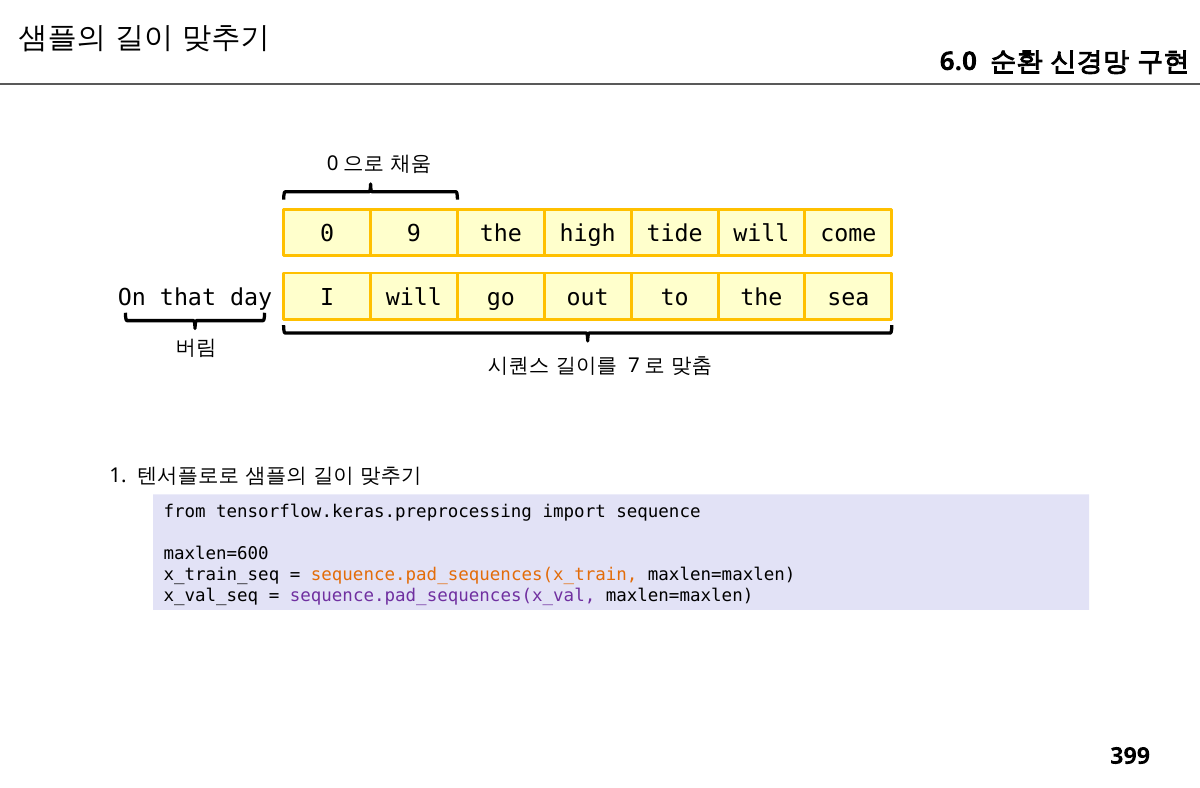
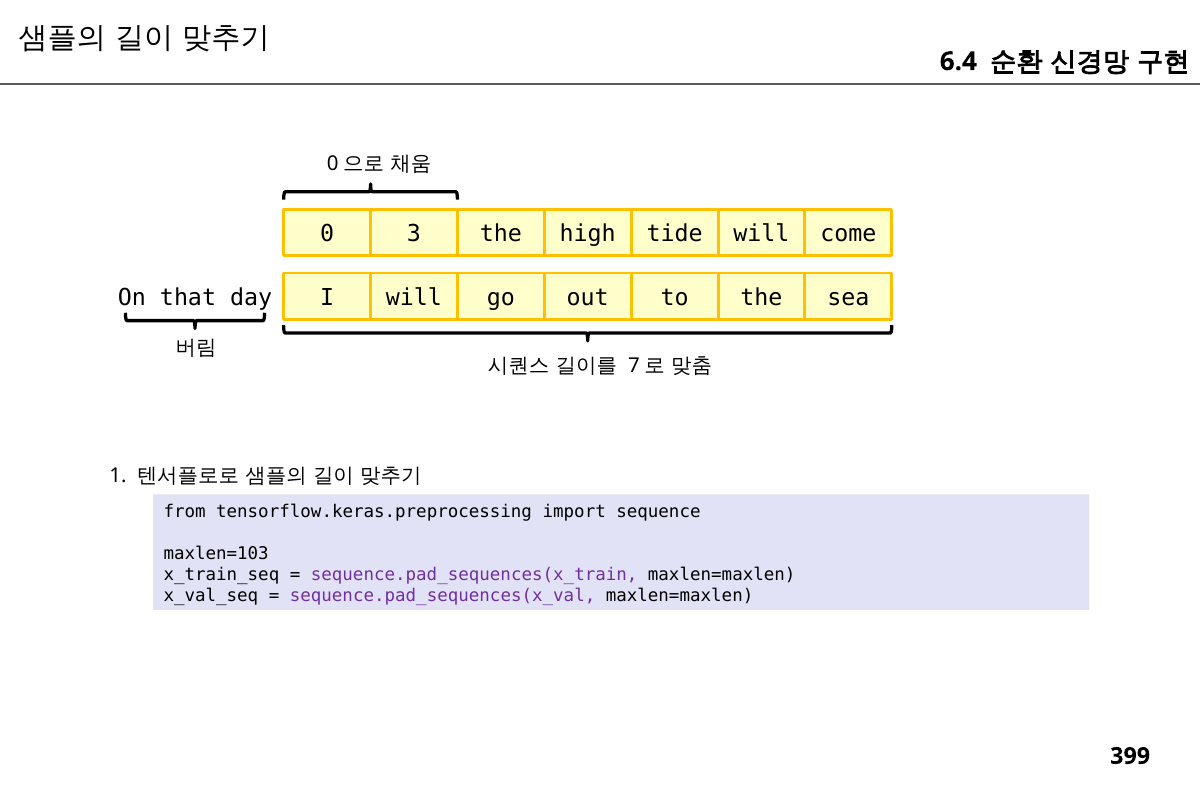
6.0: 6.0 -> 6.4 (958, 62)
9: 9 -> 3 (414, 234)
maxlen=600: maxlen=600 -> maxlen=103 (216, 553)
sequence.pad_sequences(x_train colour: orange -> purple (474, 575)
